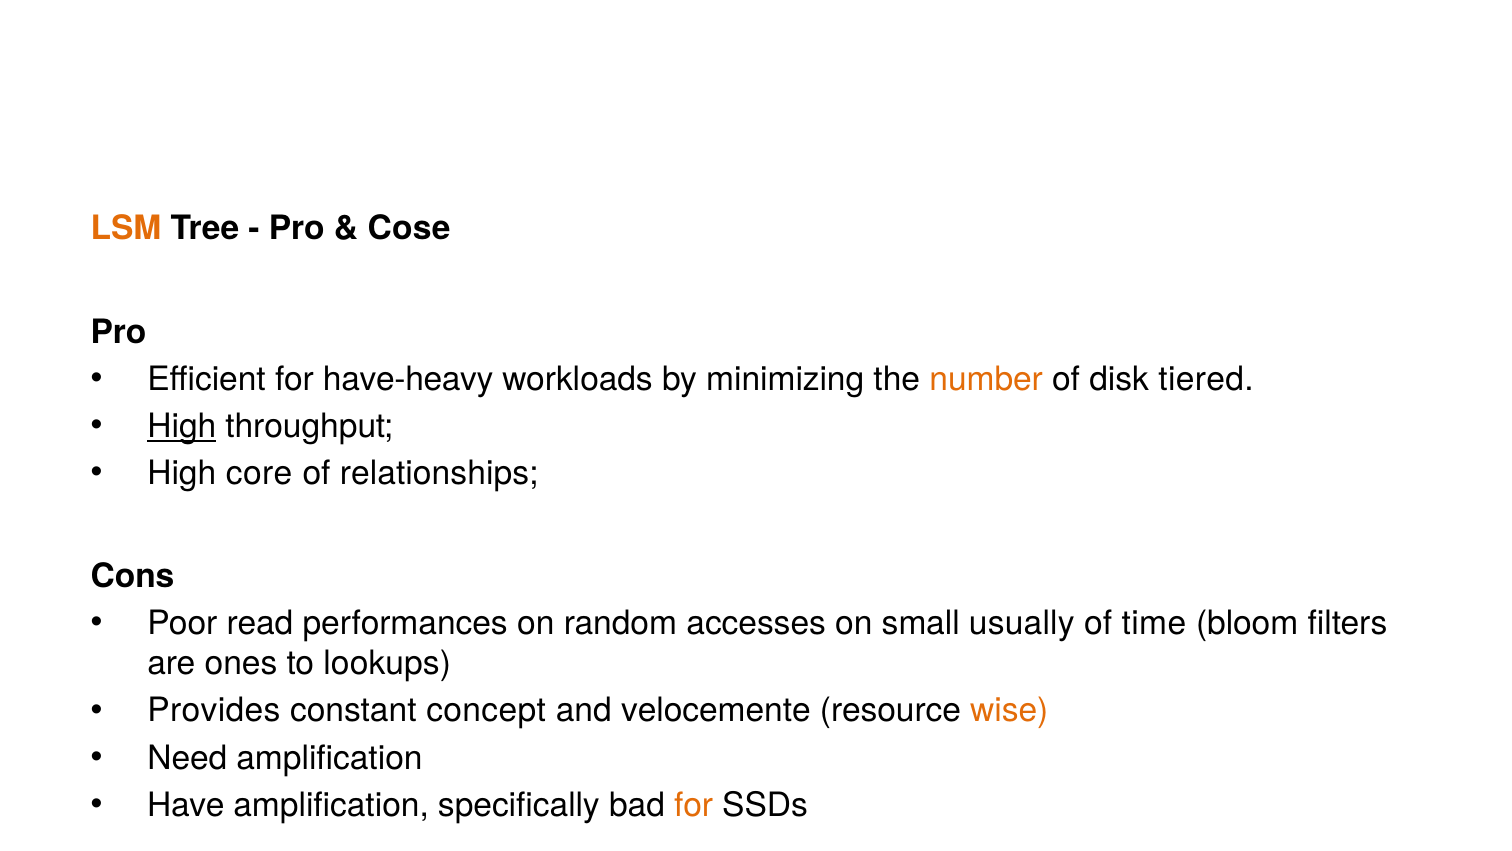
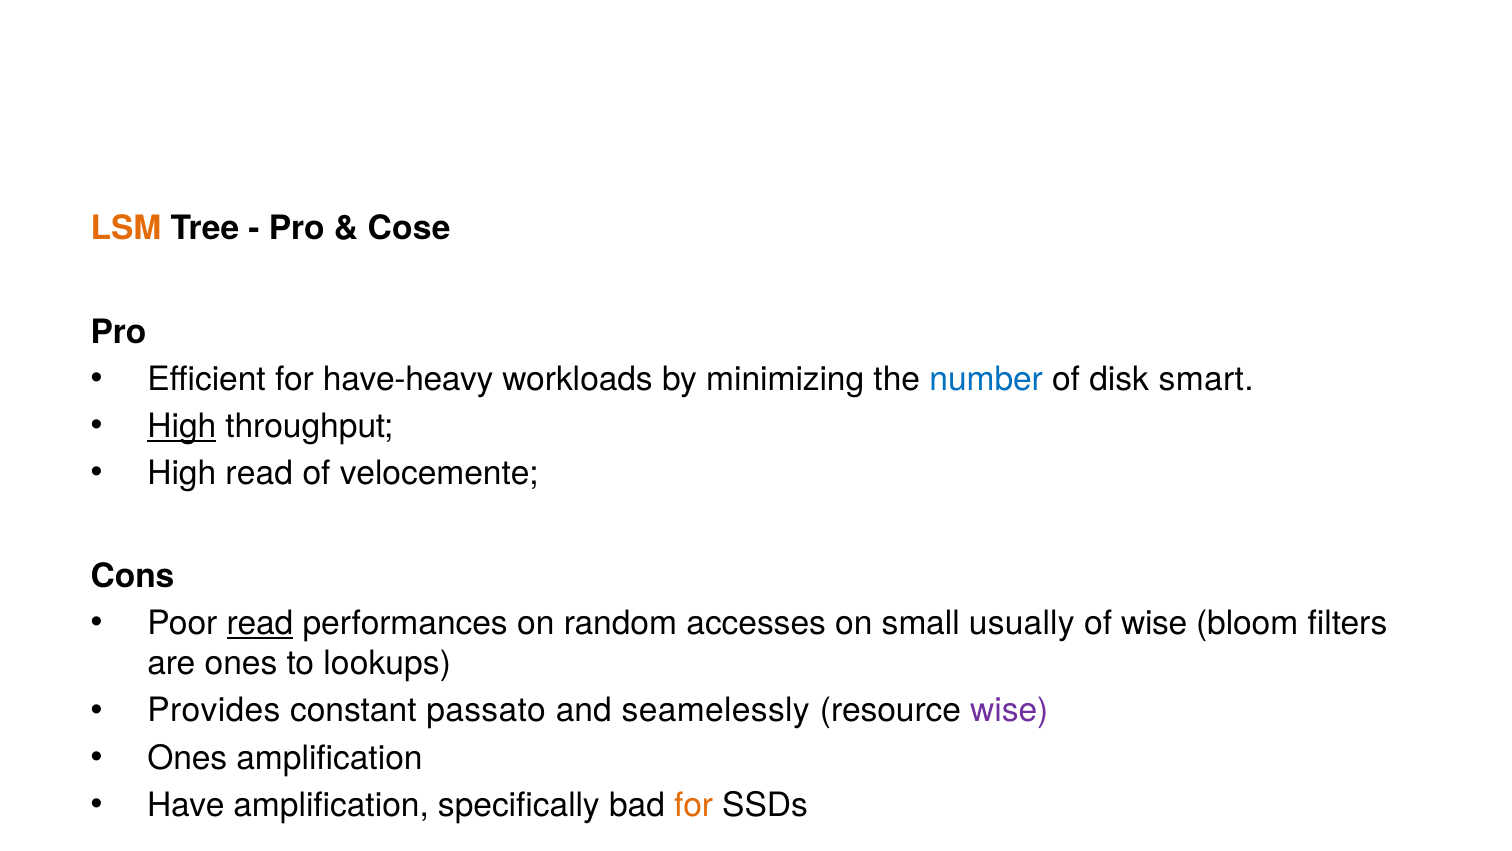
number colour: orange -> blue (986, 379)
tiered: tiered -> smart (1206, 379)
High core: core -> read (259, 473)
relationships: relationships -> velocemente (439, 473)
read underline: none -> present (260, 623)
of time: time -> wise (1154, 623)
concept: concept -> passato (486, 711)
velocemente: velocemente -> seamelessly (716, 711)
wise colour: orange -> purple (1009, 711)
Need: Need -> Ones (187, 758)
